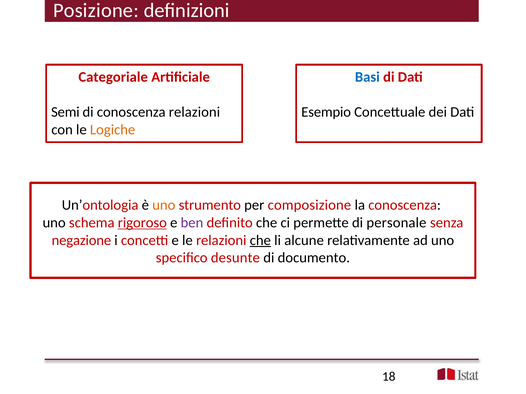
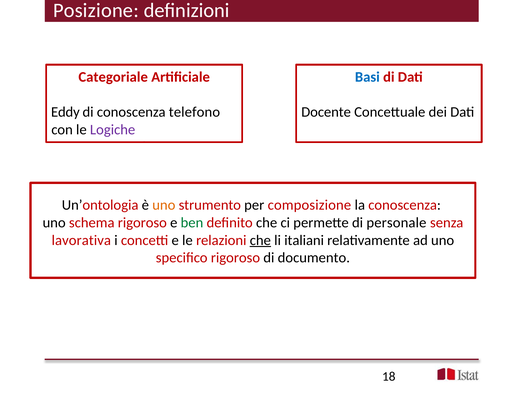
Semi: Semi -> Eddy (65, 112)
conoscenza relazioni: relazioni -> telefono (194, 112)
Esempio: Esempio -> Docente (326, 112)
Logiche colour: orange -> purple (113, 130)
rigoroso underline: present -> none (142, 223)
ben colour: purple -> green (192, 223)
negazione: negazione -> lavorativa (81, 240)
alcune: alcune -> italiani (304, 240)
specifico desunte: desunte -> rigoroso (235, 258)
